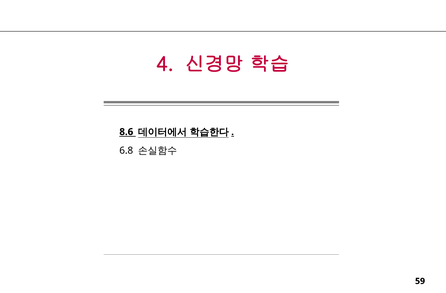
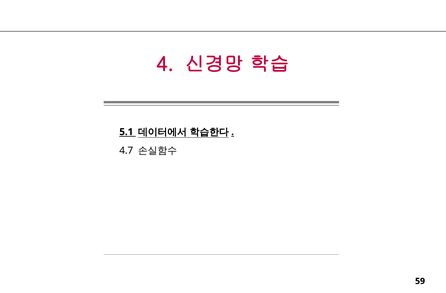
8.6: 8.6 -> 5.1 (126, 132)
6.8: 6.8 -> 4.7 (126, 151)
